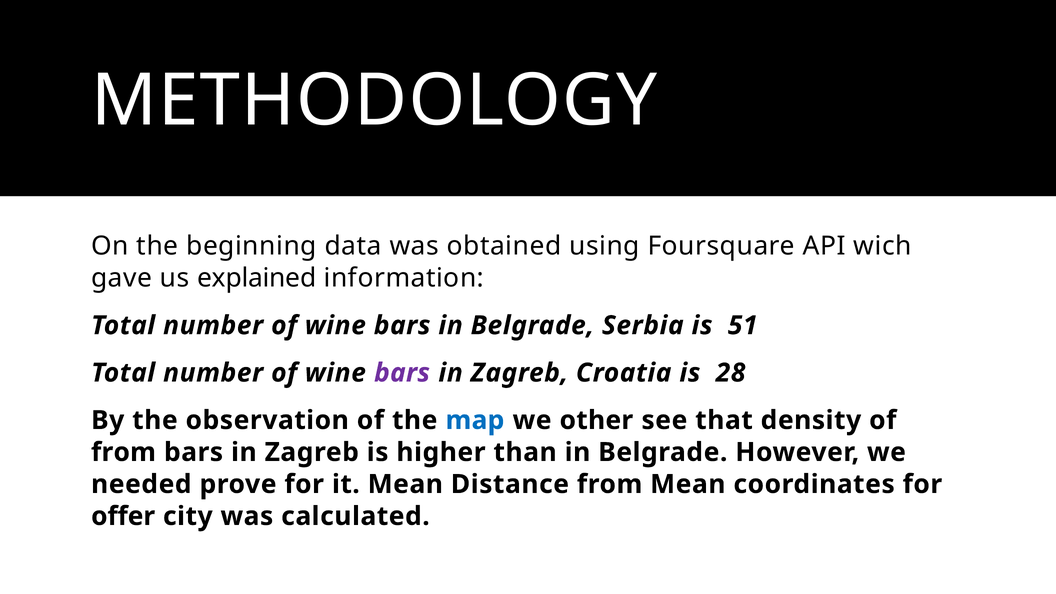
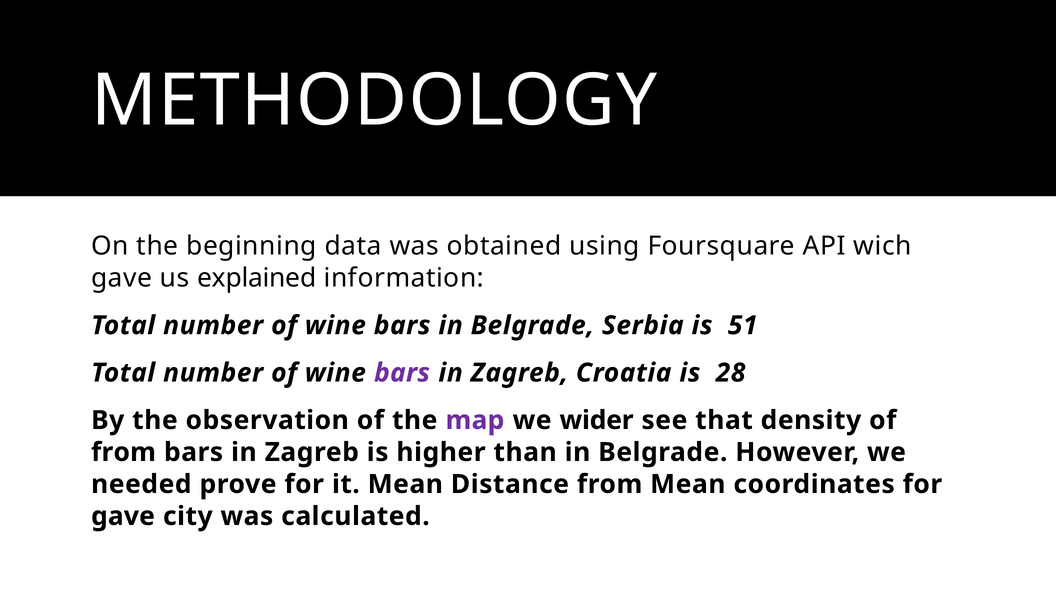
map colour: blue -> purple (475, 420)
other: other -> wider (597, 420)
offer: offer -> gave (123, 516)
